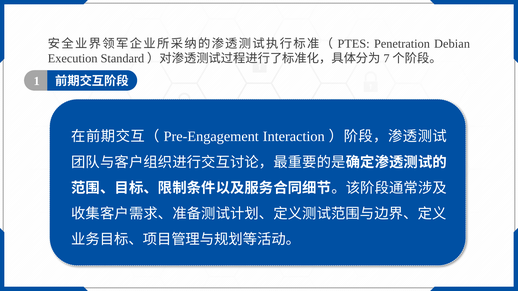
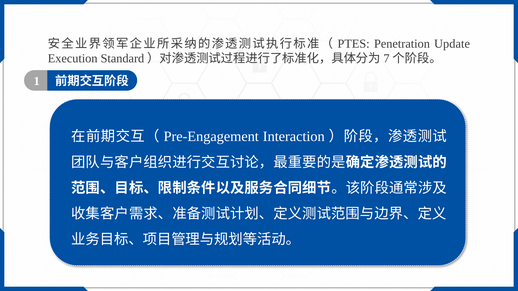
Debian: Debian -> Update (452, 44)
